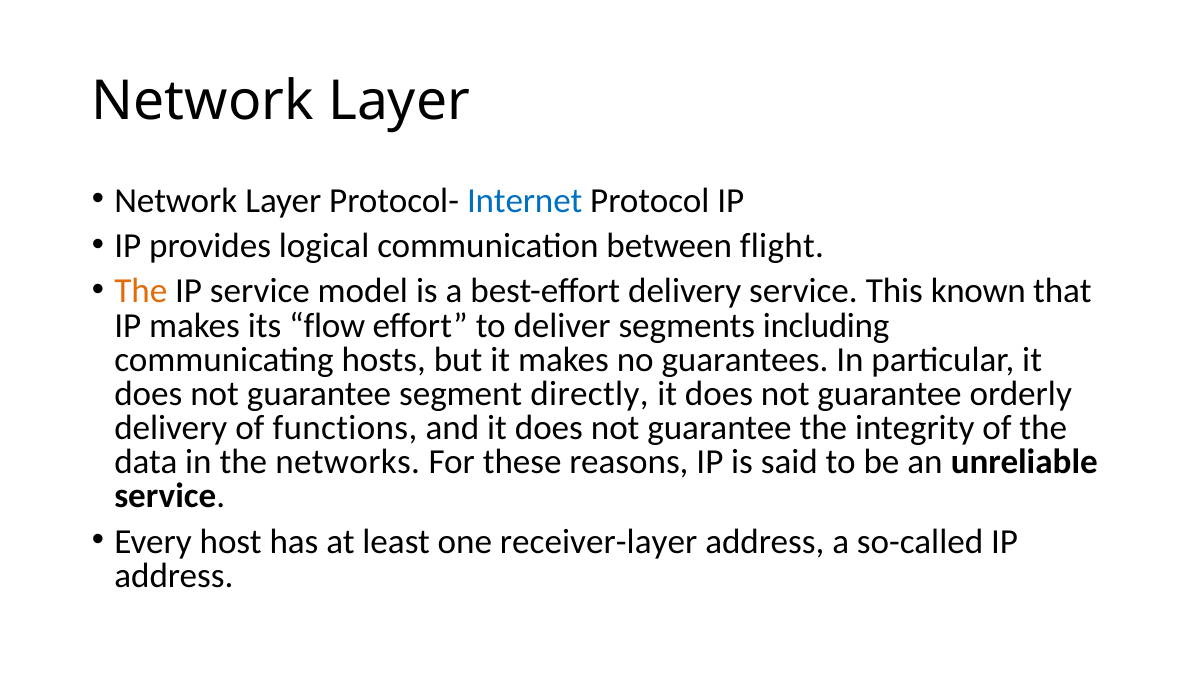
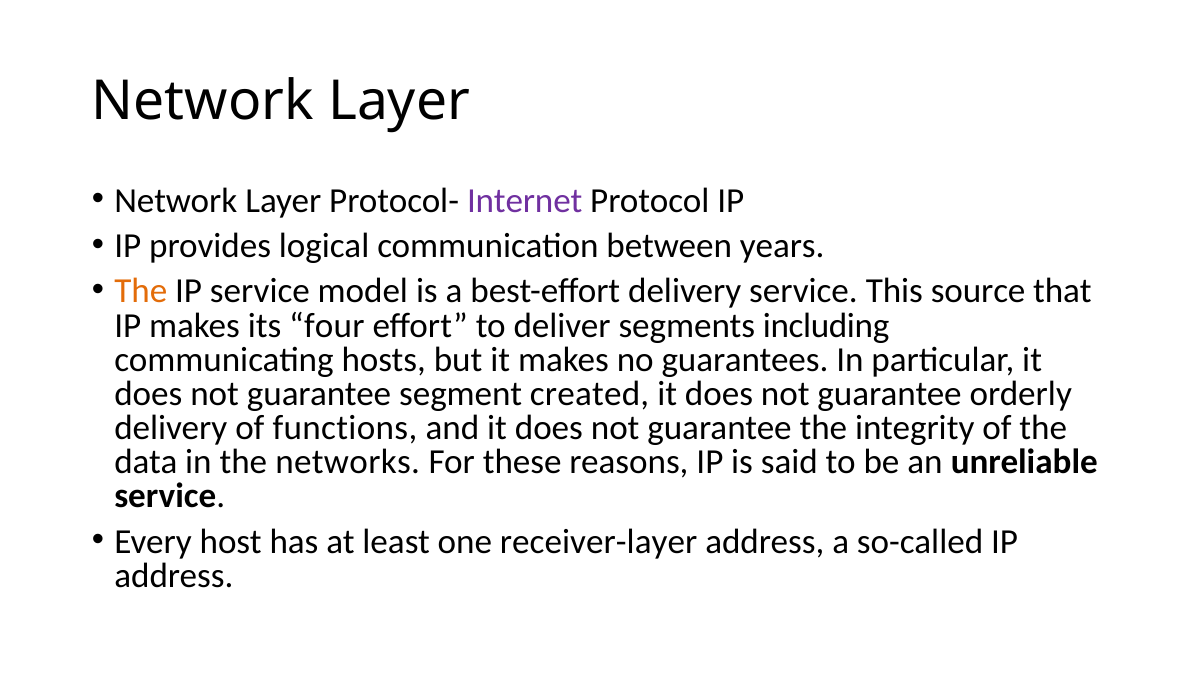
Internet colour: blue -> purple (525, 201)
flight: flight -> years (782, 246)
known: known -> source (978, 291)
flow: flow -> four (327, 326)
directly: directly -> created (590, 394)
